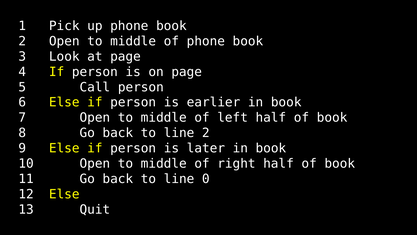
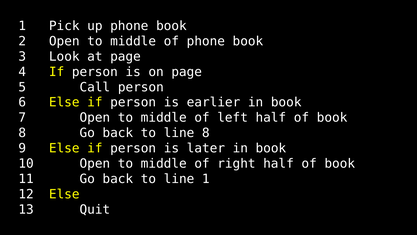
line 2: 2 -> 8 (206, 133)
line 0: 0 -> 1 (206, 179)
